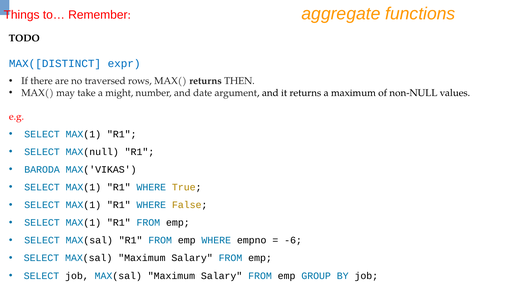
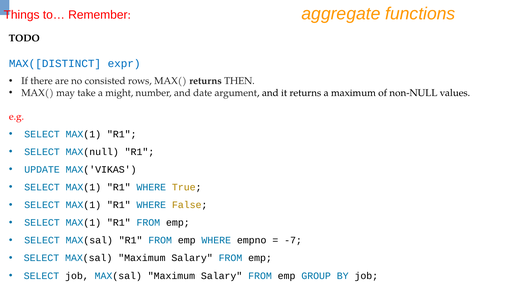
traversed: traversed -> consisted (105, 81)
BARODA: BARODA -> UPDATE (42, 170)
-6: -6 -> -7 (293, 241)
